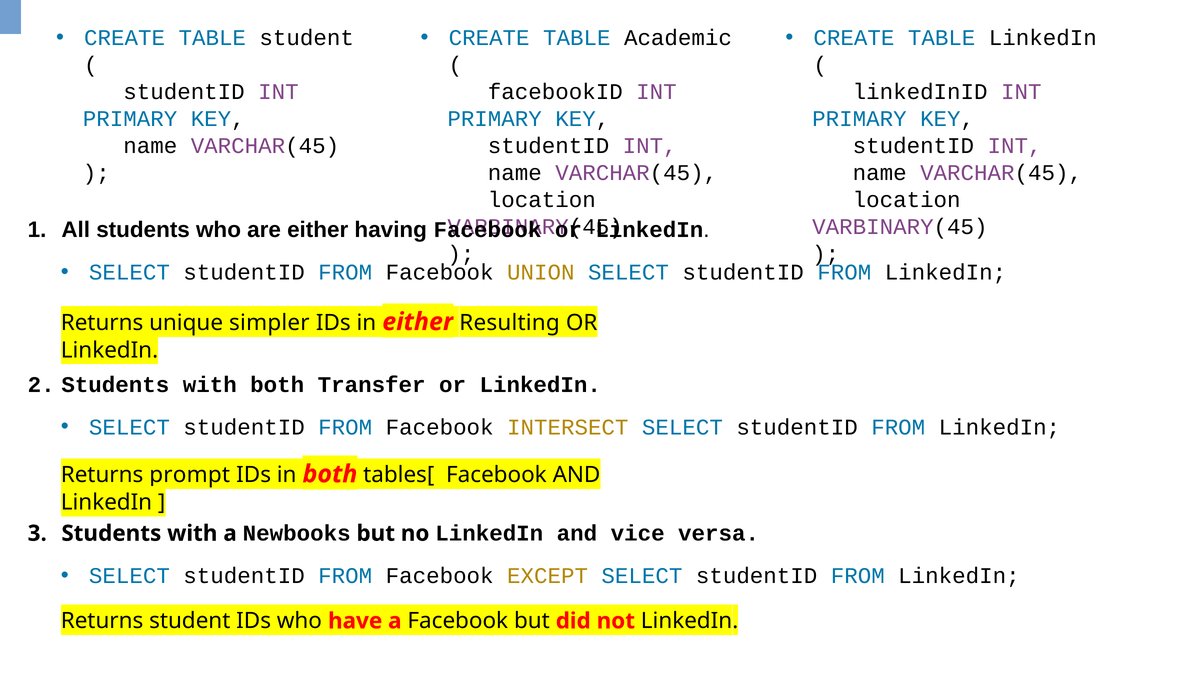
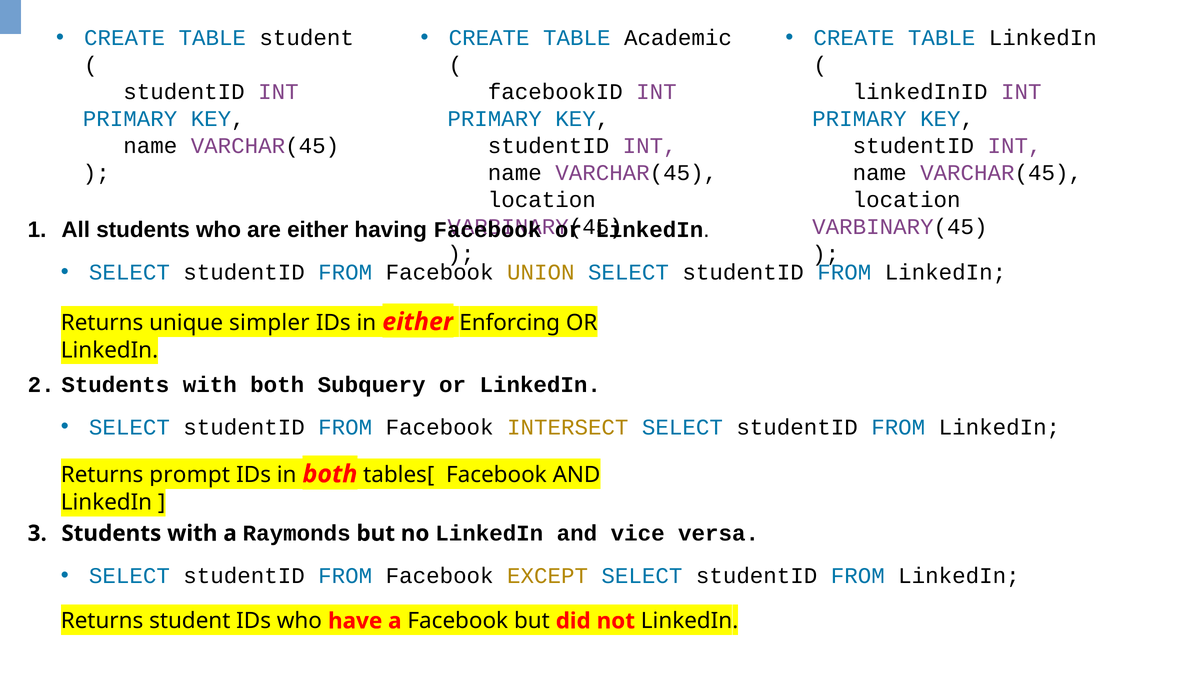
Resulting: Resulting -> Enforcing (510, 323)
Transfer: Transfer -> Subquery (372, 385)
Newbooks: Newbooks -> Raymonds (297, 534)
